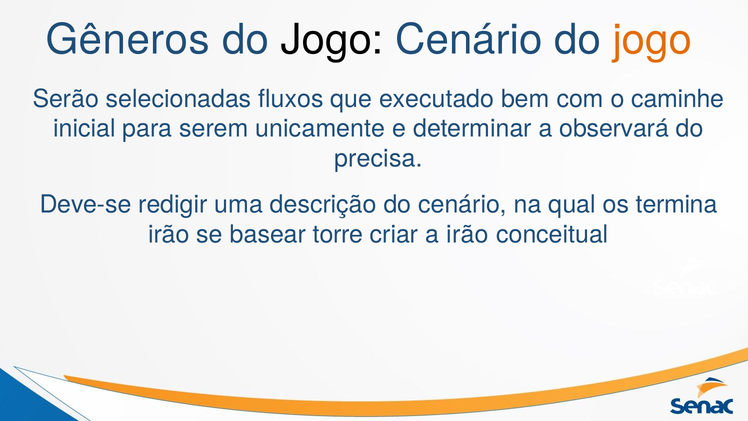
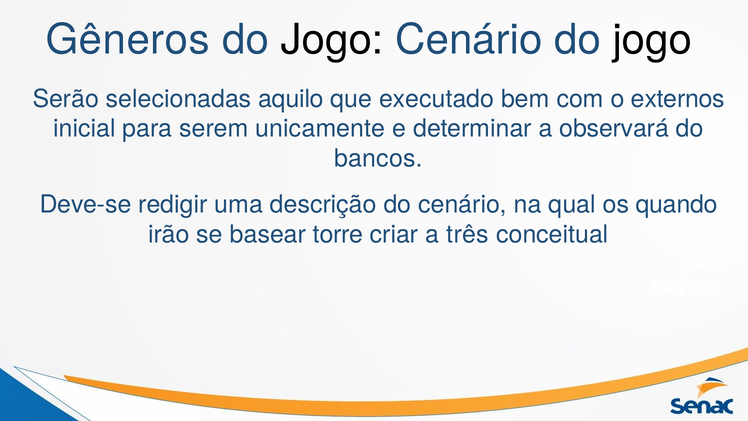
jogo colour: orange -> black (652, 40)
fluxos: fluxos -> aquilo (291, 99)
caminhe: caminhe -> externos (678, 99)
precisa: precisa -> bancos (378, 159)
termina: termina -> quando (677, 204)
a irão: irão -> três (468, 234)
